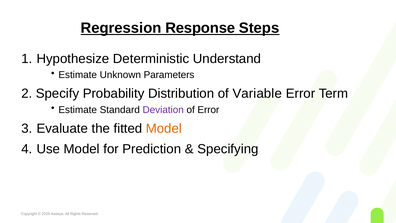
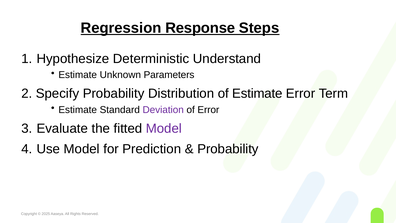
of Variable: Variable -> Estimate (257, 93)
Model colour: orange -> purple (164, 128)
Specifying: Specifying -> Probability (228, 149)
